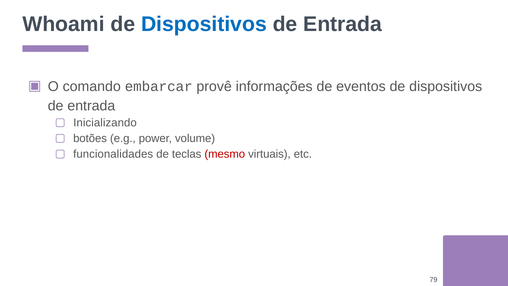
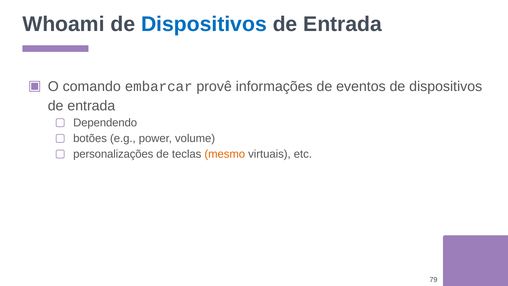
Inicializando: Inicializando -> Dependendo (105, 123)
funcionalidades: funcionalidades -> personalizações (113, 154)
mesmo colour: red -> orange (225, 154)
